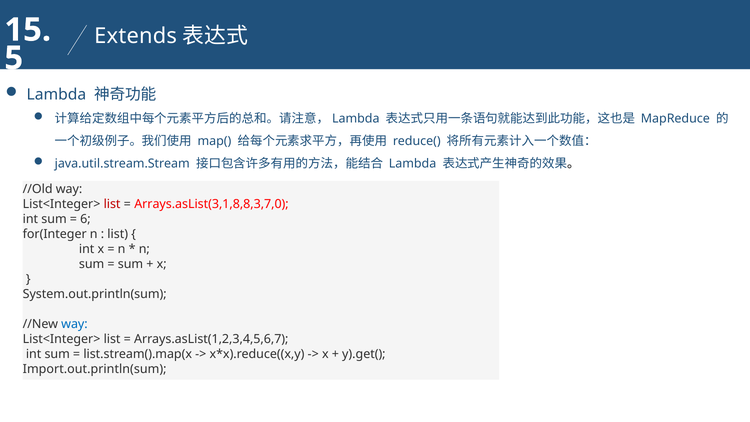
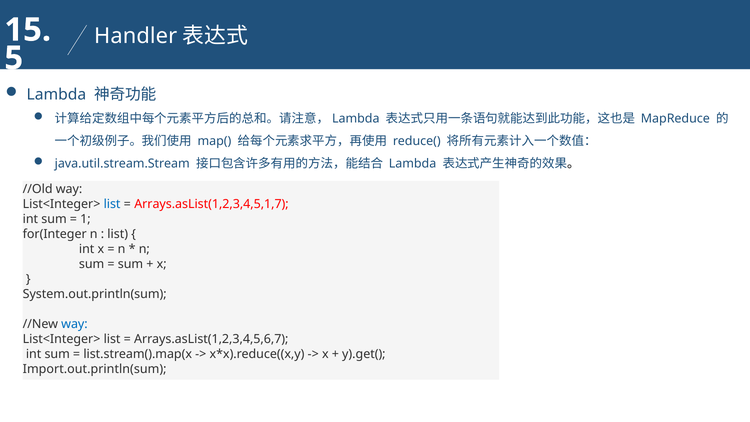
Extends: Extends -> Handler (136, 36)
list colour: red -> blue (112, 204)
Arrays.asList(3,1,8,8,3,7,0: Arrays.asList(3,1,8,8,3,7,0 -> Arrays.asList(1,2,3,4,5,1,7 (211, 204)
6: 6 -> 1 (85, 219)
